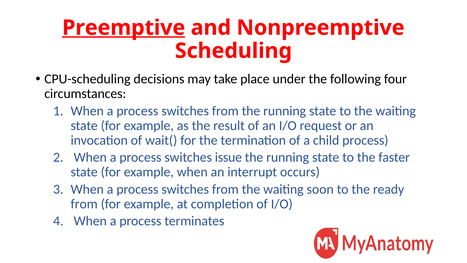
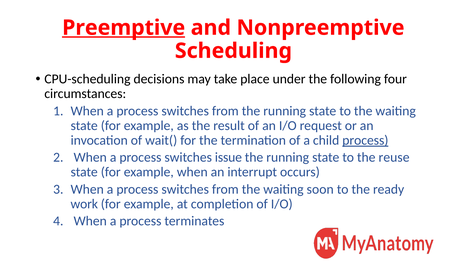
process underline: none -> present (365, 140)
faster: faster -> reuse (394, 157)
from: from -> work (84, 204)
